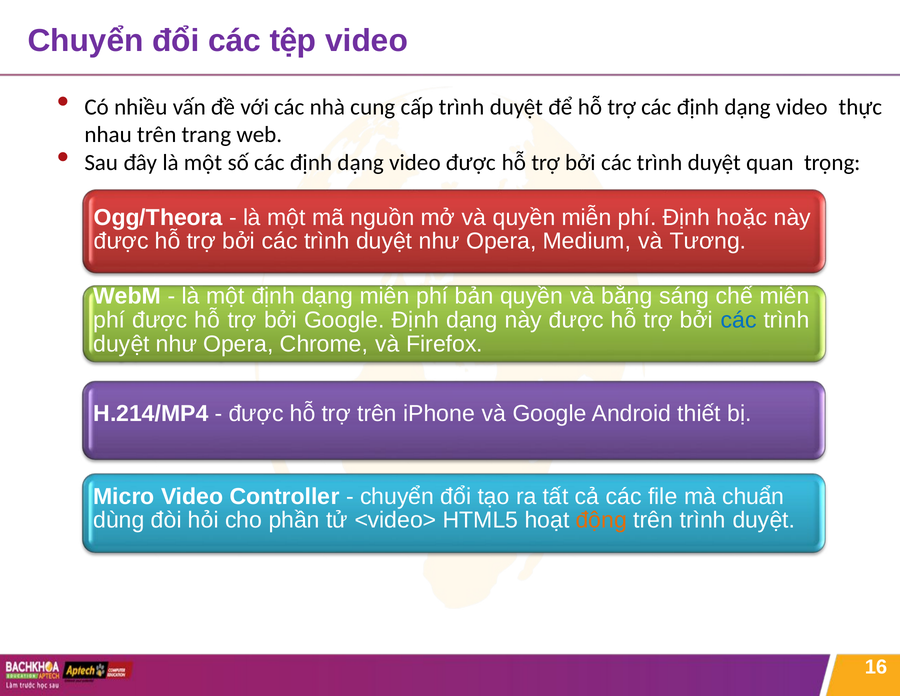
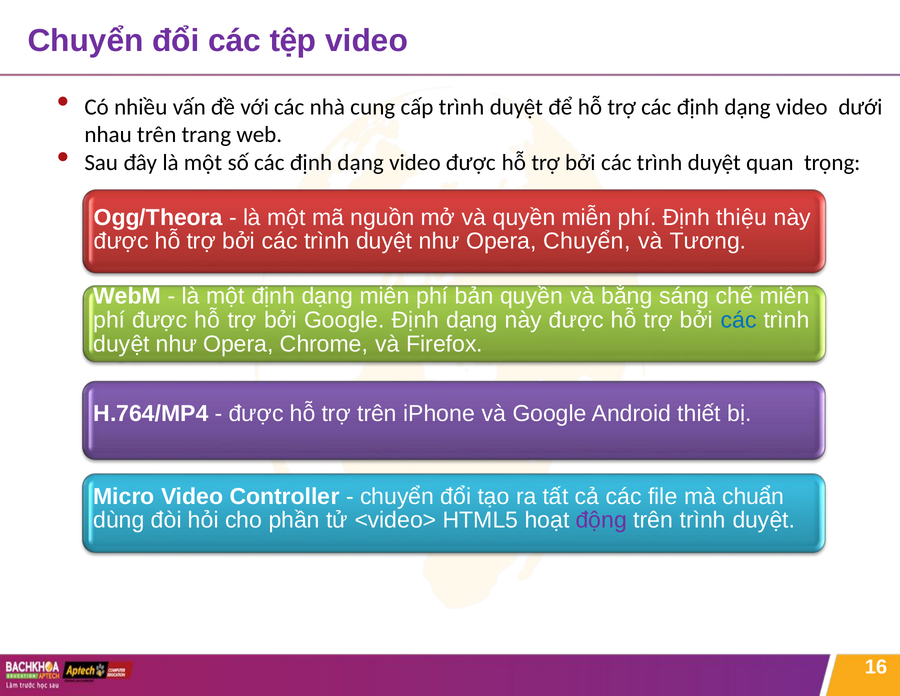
thực: thực -> dưới (860, 107)
hoặc: hoặc -> thiệu (742, 218)
Opera Medium: Medium -> Chuyển (587, 241)
H.214/MP4: H.214/MP4 -> H.764/MP4 (151, 413)
động colour: orange -> purple (601, 520)
